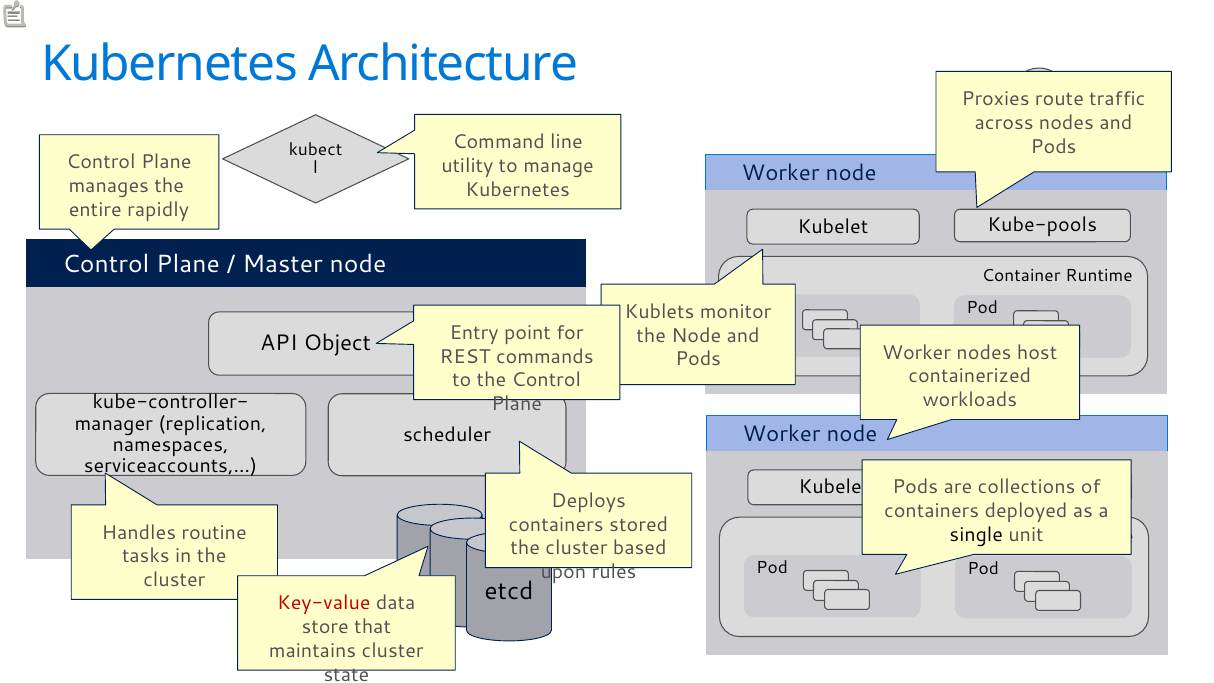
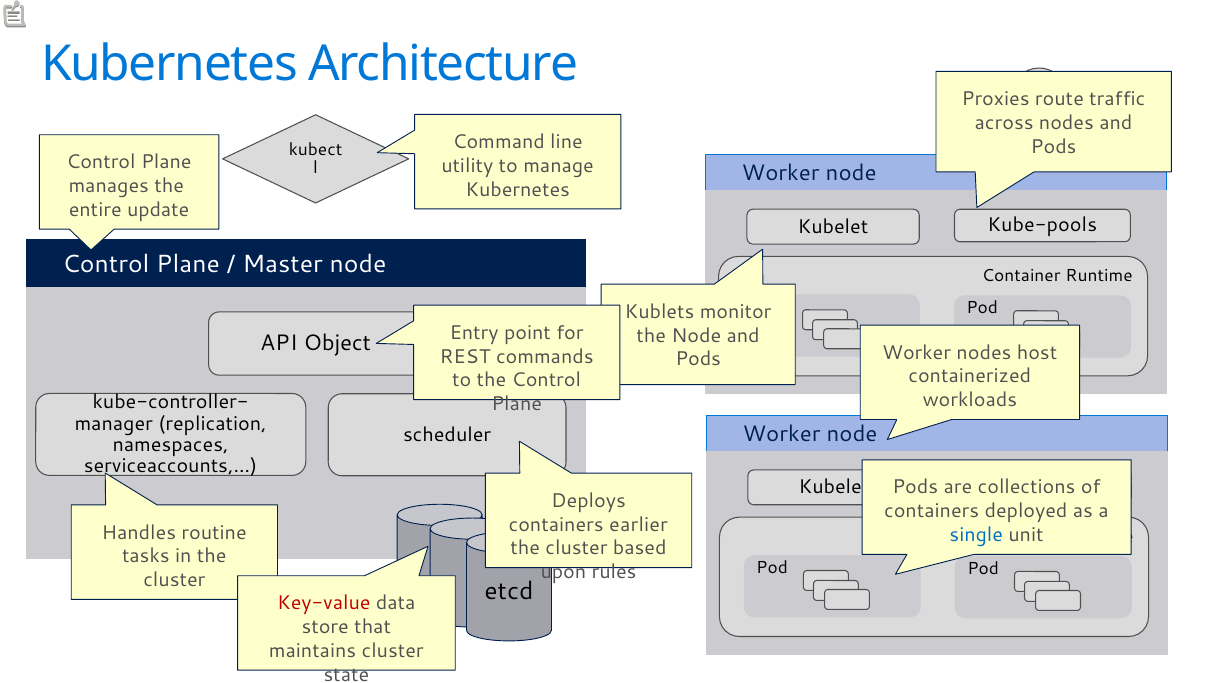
rapidly: rapidly -> update (158, 210)
stored: stored -> earlier (639, 524)
single colour: black -> blue (976, 535)
